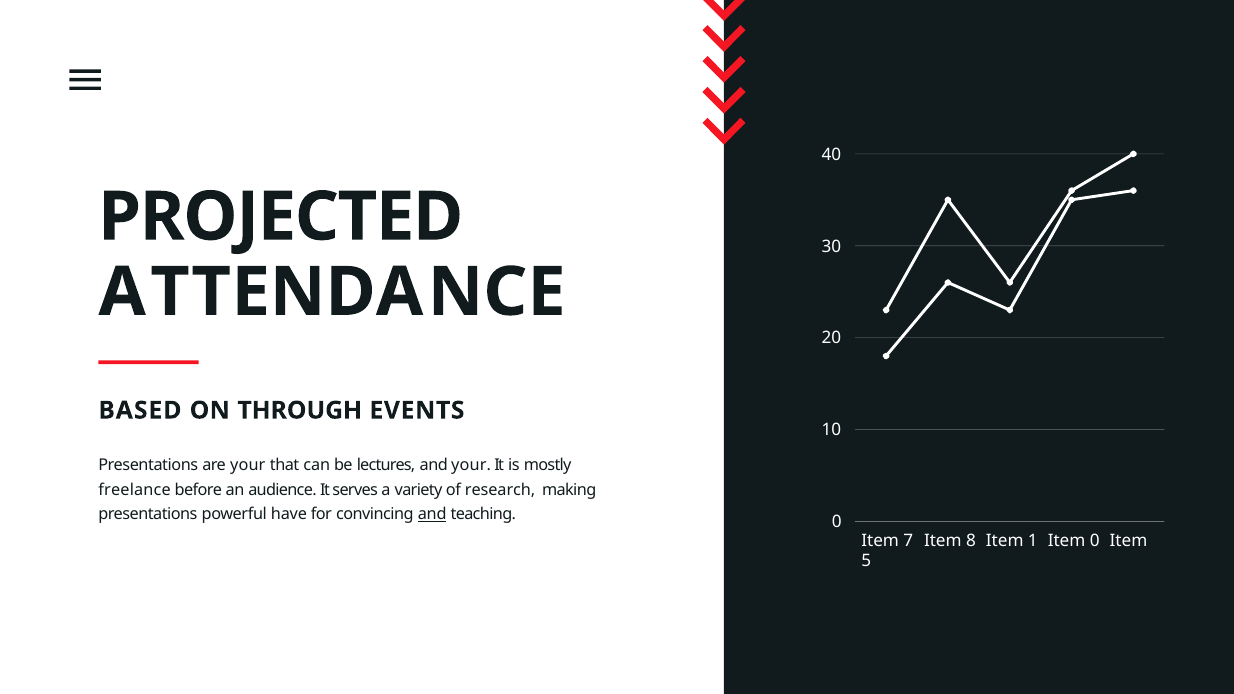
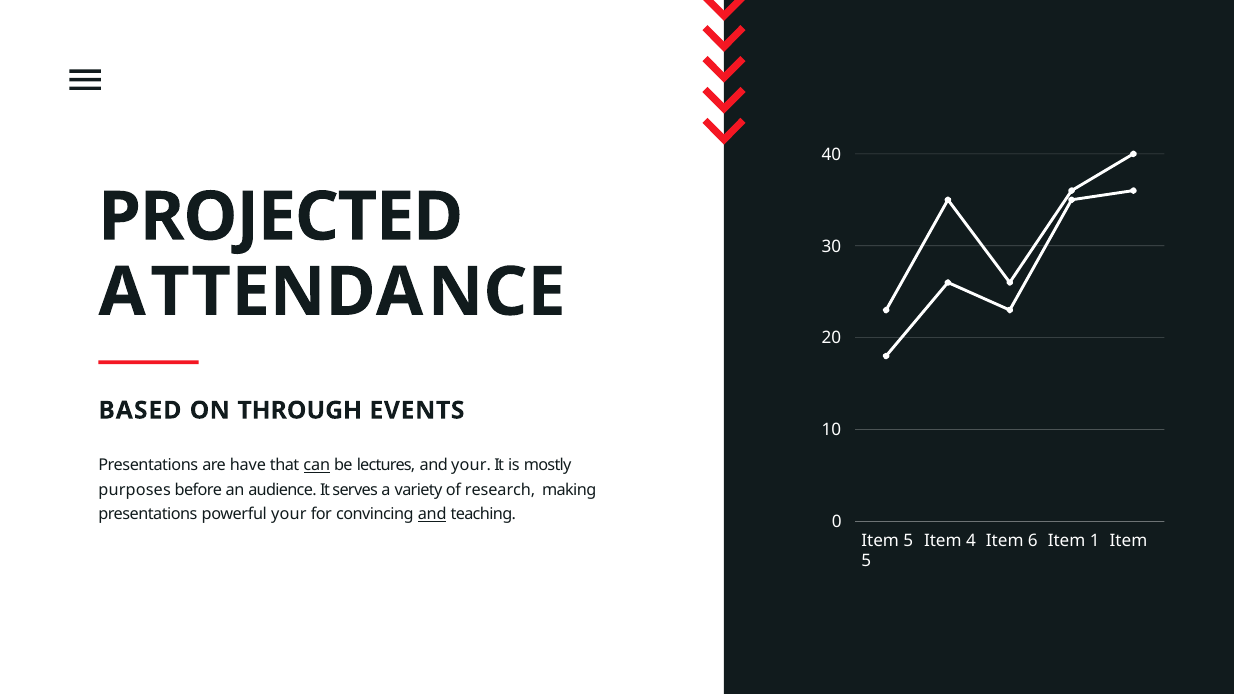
are your: your -> have (248, 465)
can underline: none -> present (317, 465)
freelance: freelance -> purposes (135, 490)
powerful have: have -> your (289, 514)
7: 7 -> 5 (908, 541)
8: 8 -> 4 (971, 541)
1: 1 -> 6 (1033, 541)
Item 0: 0 -> 1 (1095, 541)
